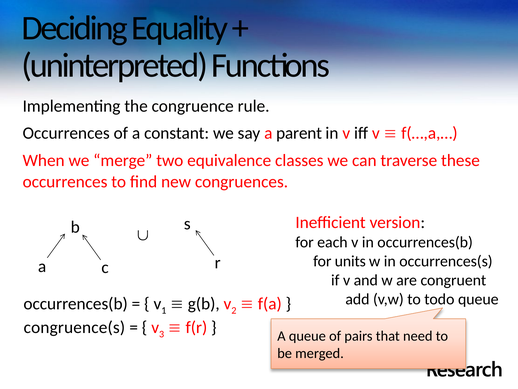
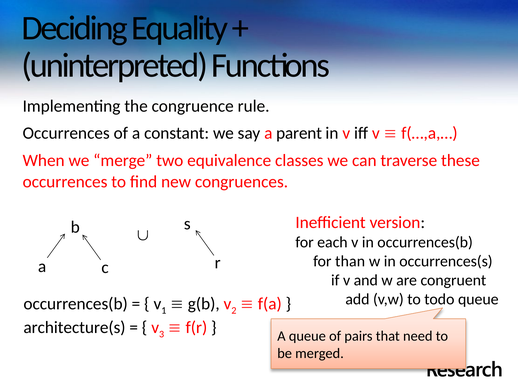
units: units -> than (350, 261)
congruence(s: congruence(s -> architecture(s (74, 327)
